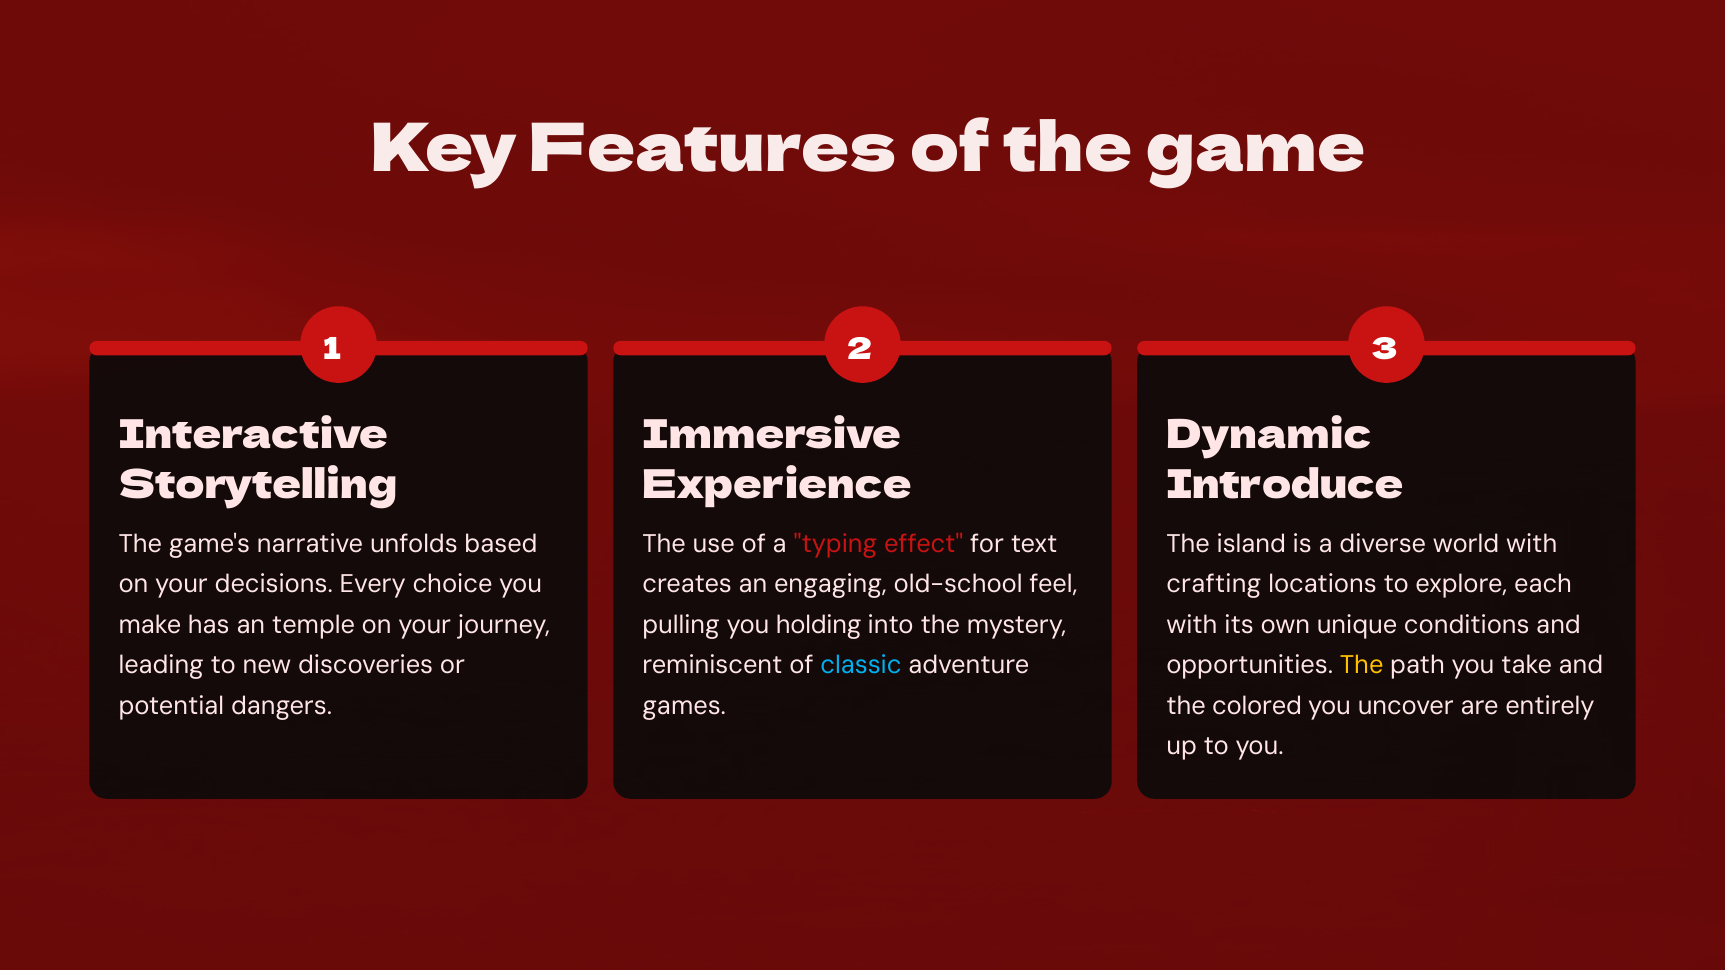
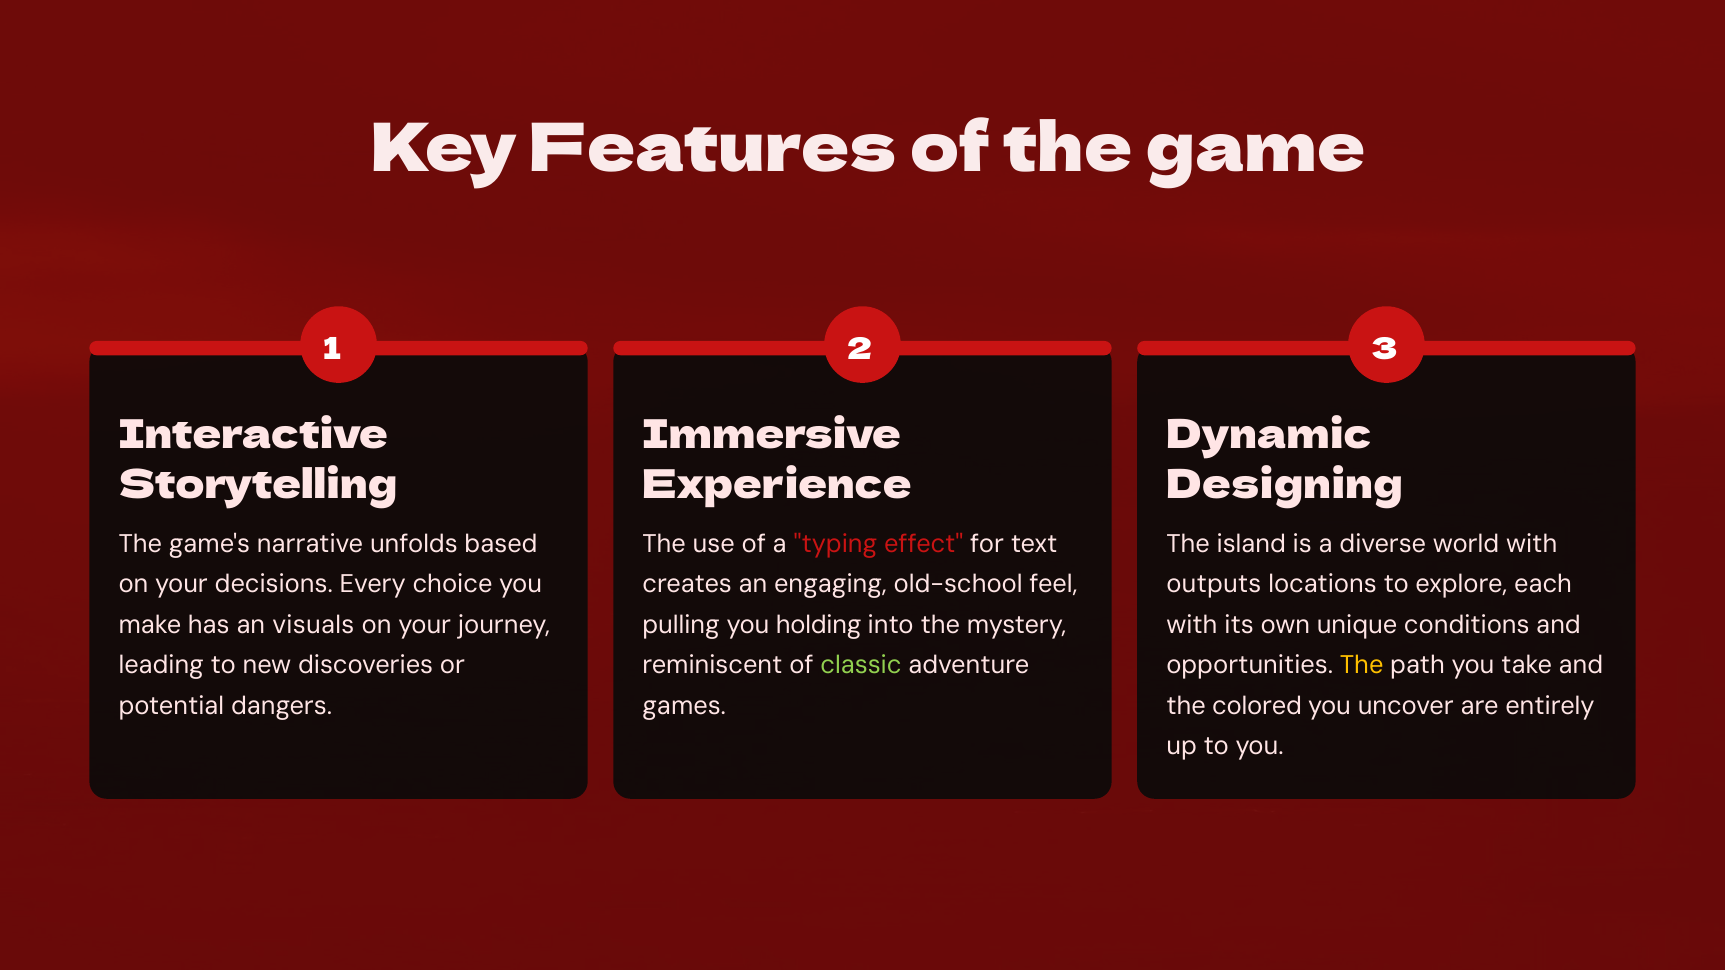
Introduce: Introduce -> Designing (1285, 486)
crafting: crafting -> outputs (1214, 585)
temple: temple -> visuals (313, 625)
classic colour: light blue -> light green (861, 666)
